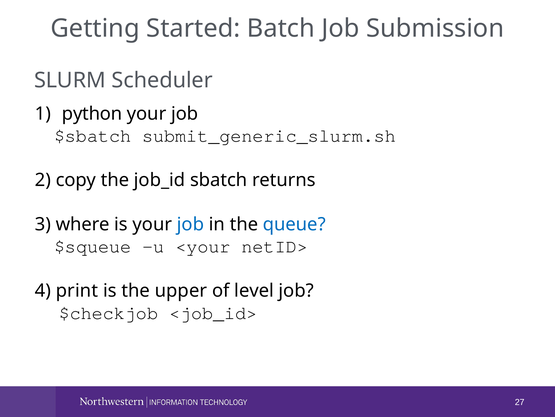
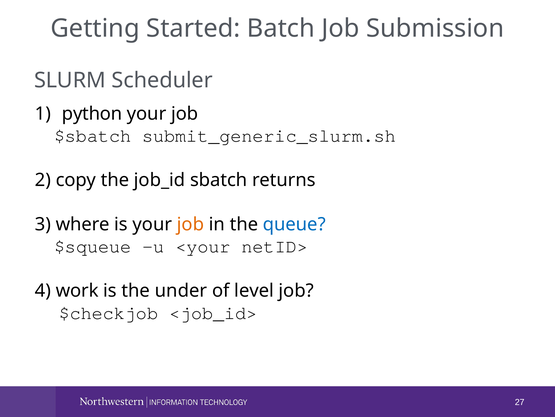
job colour: blue -> orange (190, 224)
print: print -> work (77, 290)
upper: upper -> under (181, 290)
